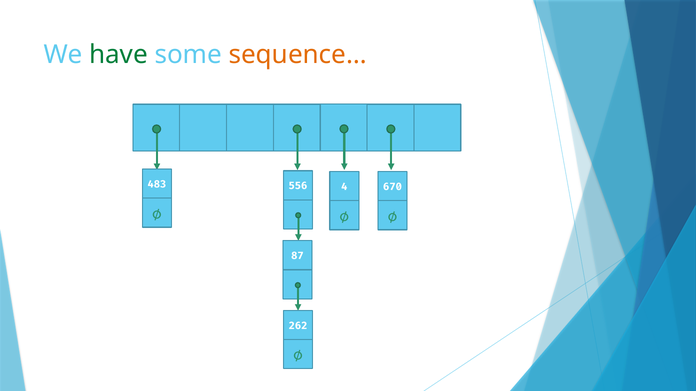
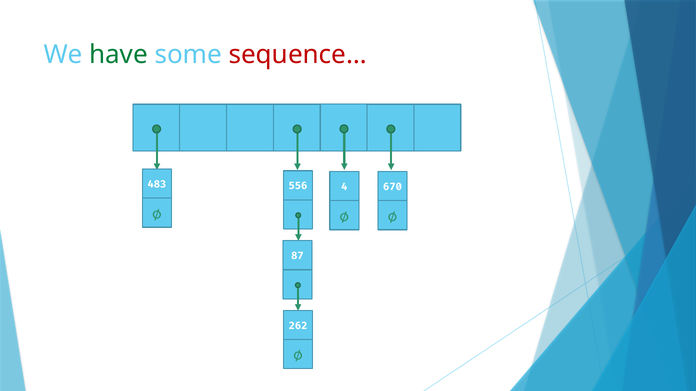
sequence… colour: orange -> red (298, 55)
